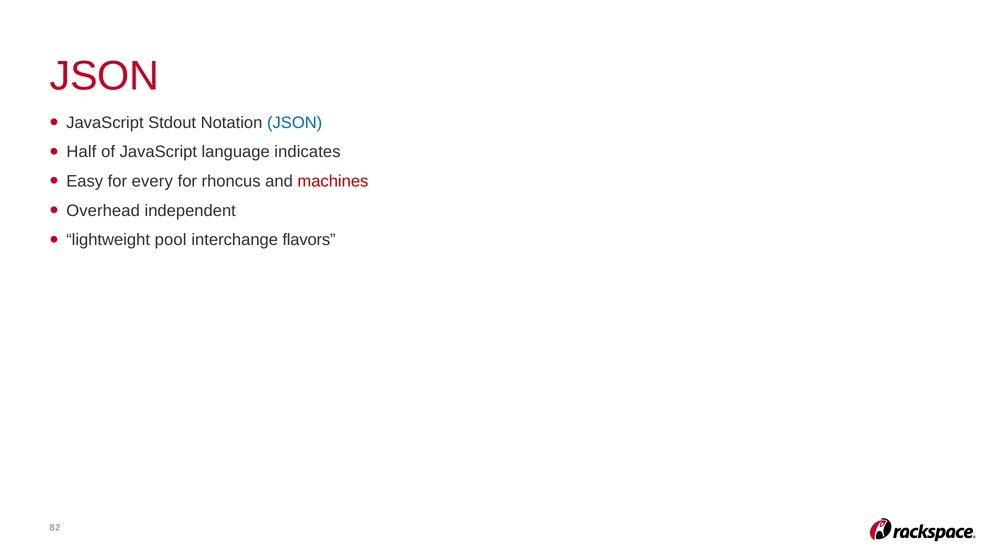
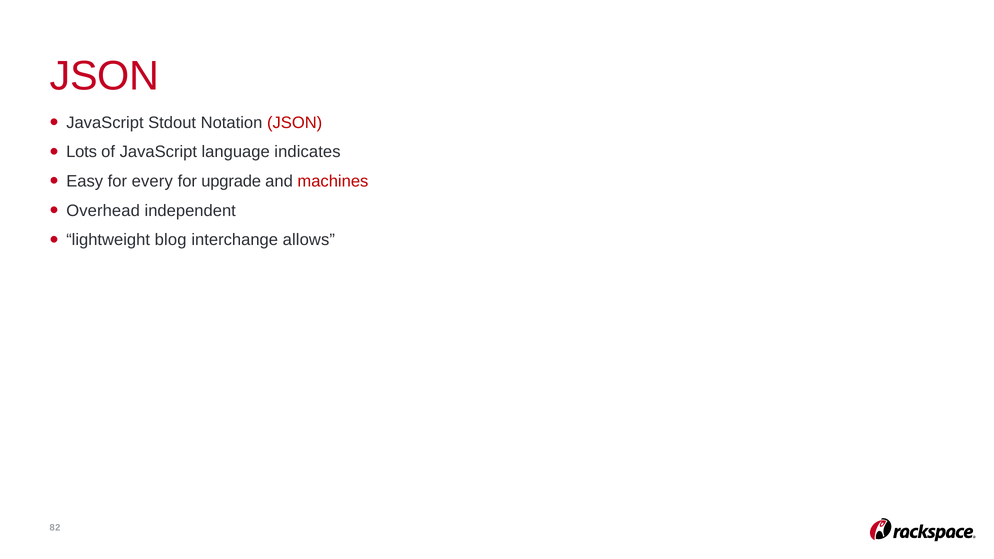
JSON colour: blue -> red (295, 123)
Half: Half -> Lots (82, 152)
rhoncus: rhoncus -> upgrade (231, 181)
pool: pool -> blog (171, 240)
flavors: flavors -> allows (309, 240)
